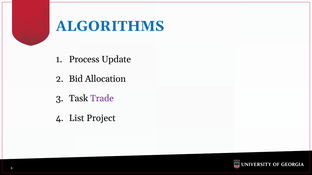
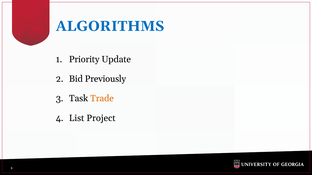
Process: Process -> Priority (84, 59)
Allocation: Allocation -> Previously (105, 79)
Trade colour: purple -> orange (102, 99)
